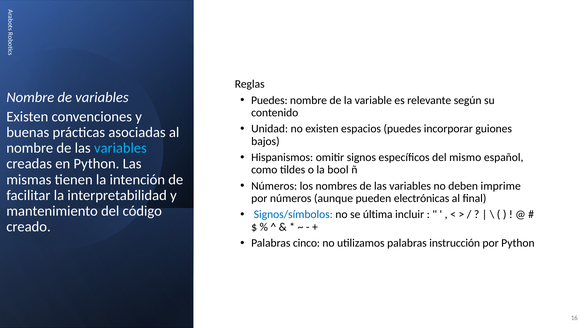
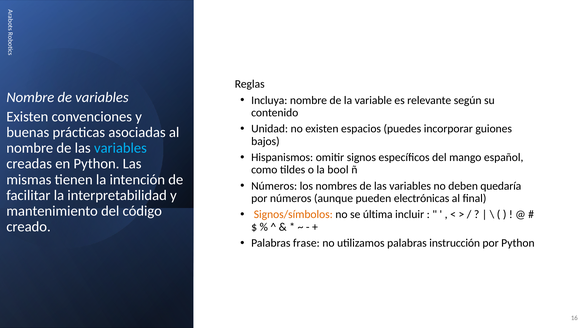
Puedes: Puedes -> Incluya (269, 100)
mismo: mismo -> mango (465, 158)
imprime: imprime -> quedaría (501, 186)
Signos/símbolos colour: blue -> orange (293, 215)
cinco: cinco -> frase (306, 243)
